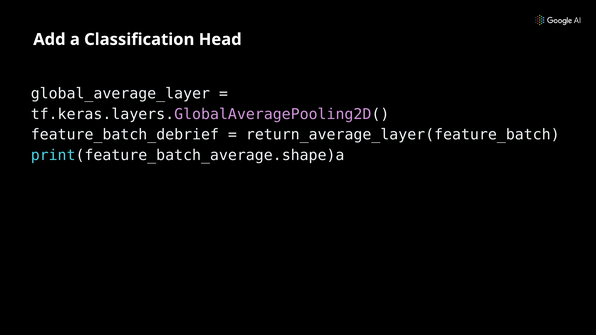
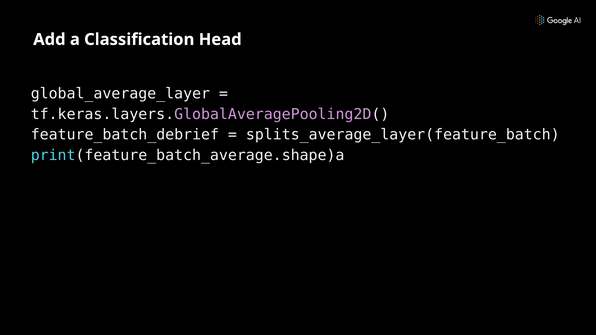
return_average_layer(feature_batch: return_average_layer(feature_batch -> splits_average_layer(feature_batch (403, 135)
